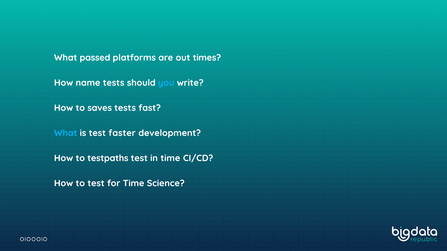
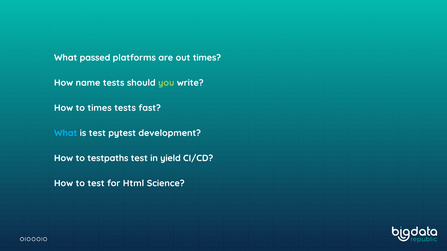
you colour: light blue -> light green (166, 83)
to saves: saves -> times (100, 108)
faster: faster -> pytest (122, 133)
in time: time -> yield (170, 158)
for Time: Time -> Html (134, 184)
